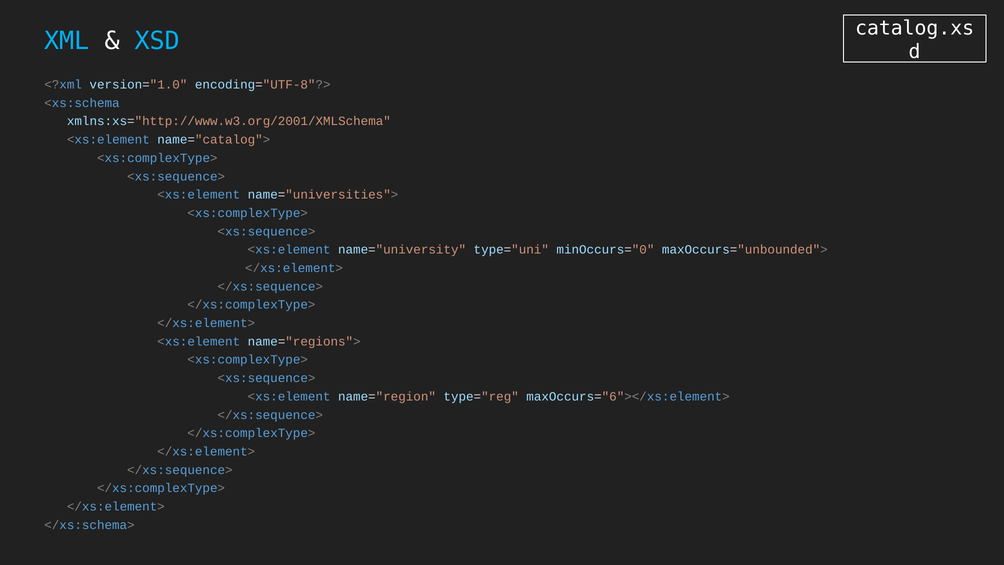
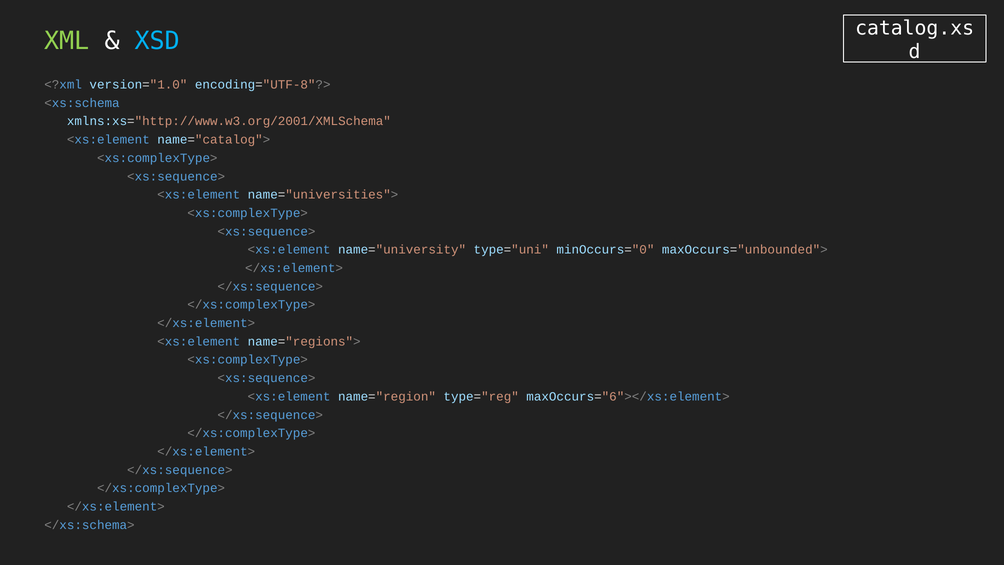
XML colour: light blue -> light green (67, 41)
